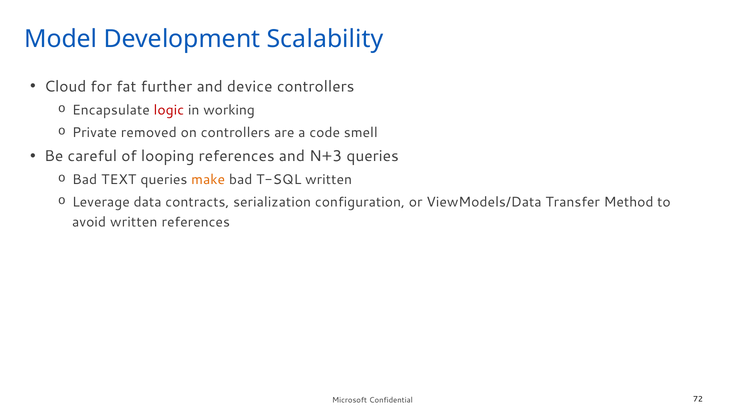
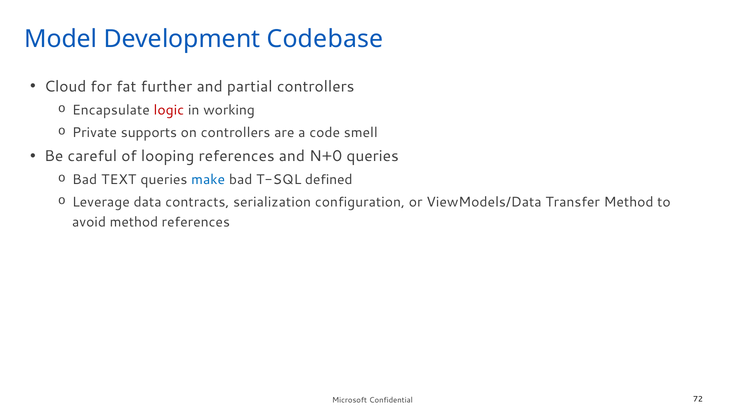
Scalability: Scalability -> Codebase (325, 39)
device: device -> partial (250, 87)
removed: removed -> supports (149, 132)
N+3: N+3 -> N+0 (326, 156)
make colour: orange -> blue (208, 180)
T-SQL written: written -> defined (329, 180)
avoid written: written -> method (134, 222)
